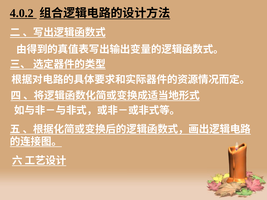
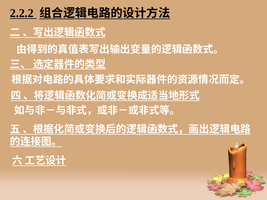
4.0.2: 4.0.2 -> 2.2.2 (22, 13)
